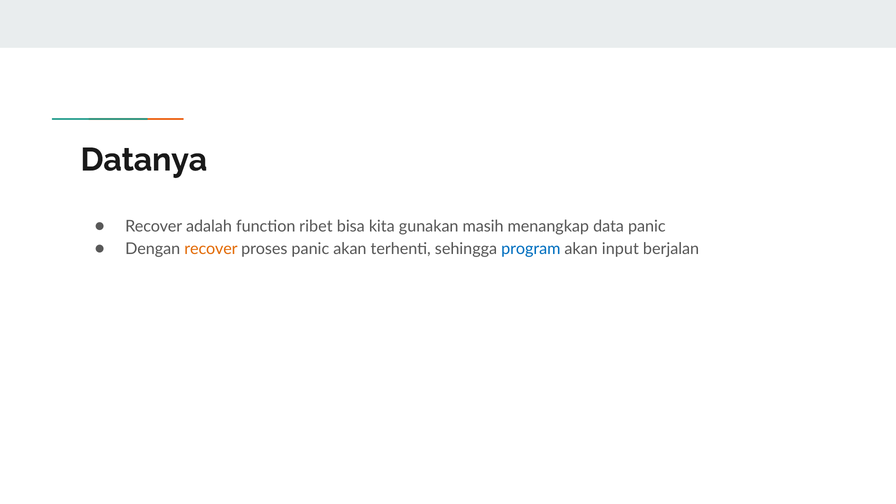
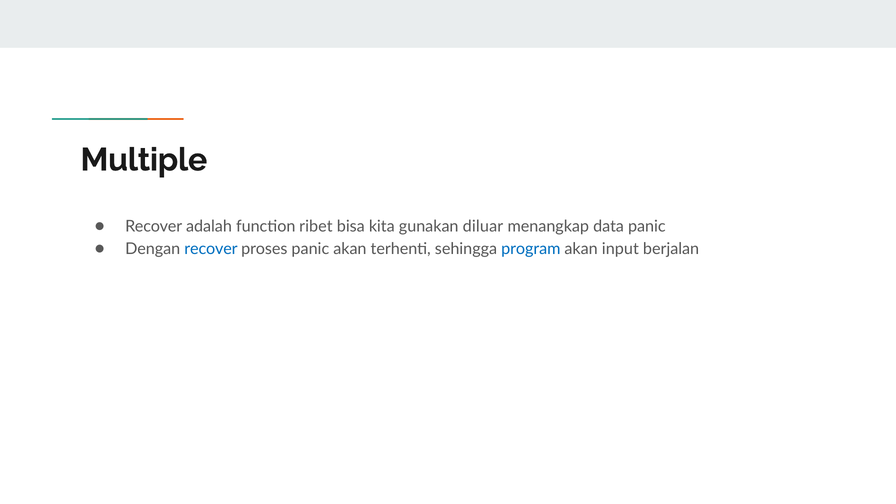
Datanya: Datanya -> Multiple (144, 160)
masih: masih -> diluar (483, 226)
recover colour: orange -> blue (211, 249)
